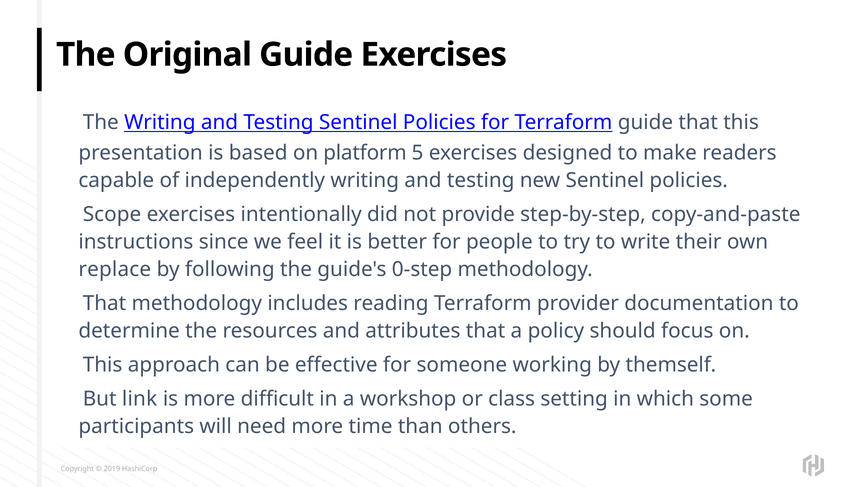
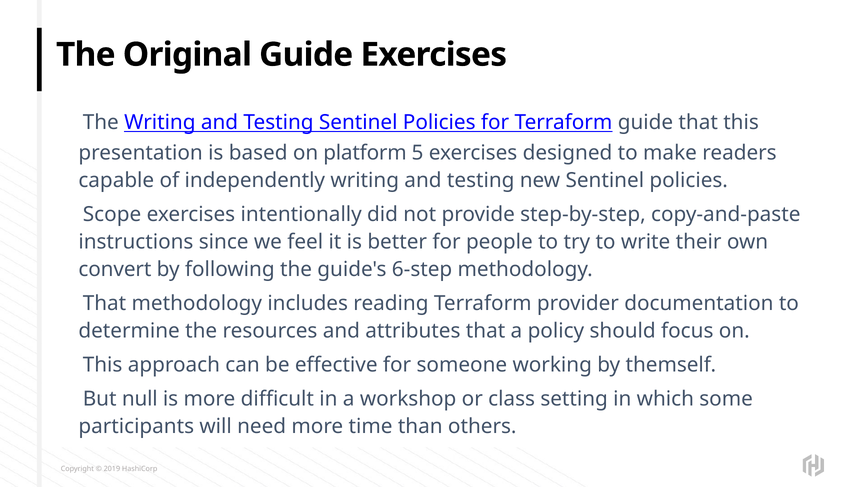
replace: replace -> convert (115, 269)
0-step: 0-step -> 6-step (422, 269)
link: link -> null (140, 399)
